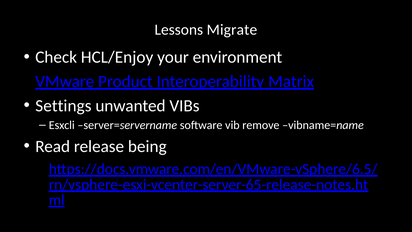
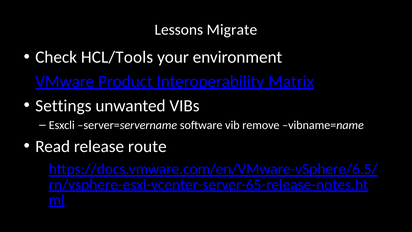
HCL/Enjoy: HCL/Enjoy -> HCL/Tools (117, 57)
being: being -> route (147, 146)
